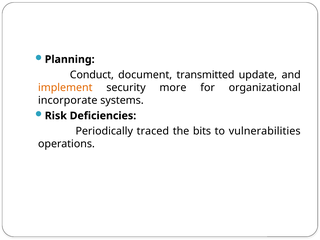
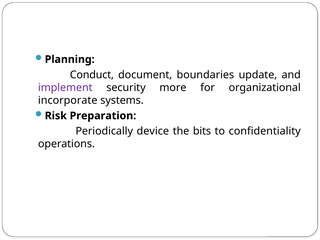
transmitted: transmitted -> boundaries (205, 75)
implement colour: orange -> purple (65, 88)
Deficiencies: Deficiencies -> Preparation (103, 116)
traced: traced -> device (153, 131)
vulnerabilities: vulnerabilities -> confidentiality (265, 131)
